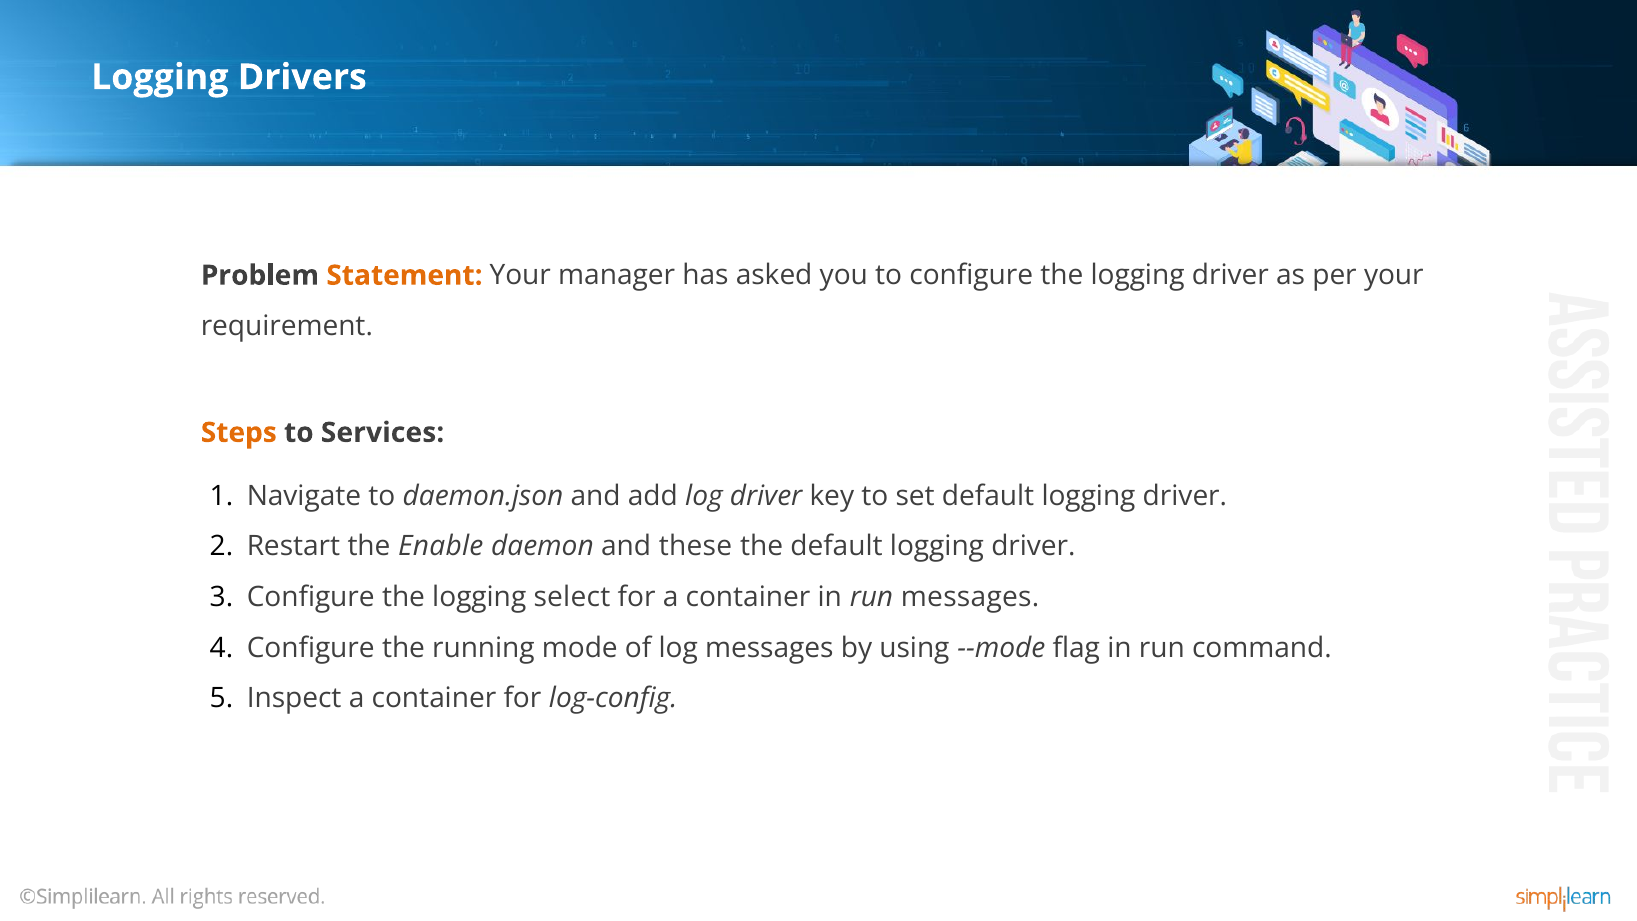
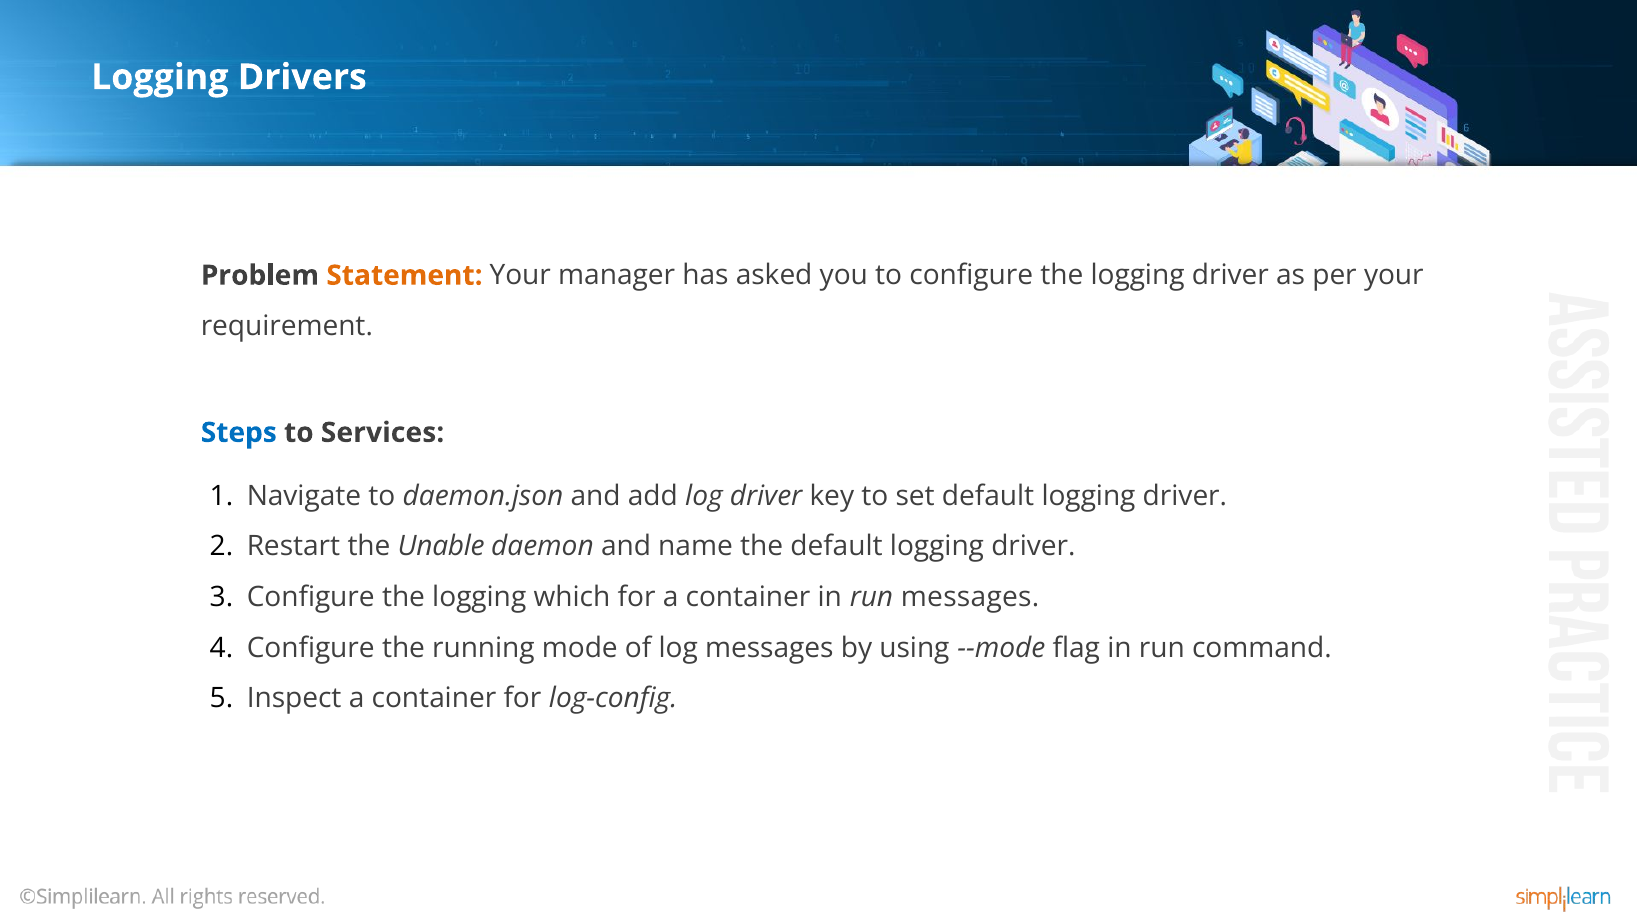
Steps colour: orange -> blue (239, 433)
Enable: Enable -> Unable (441, 547)
these: these -> name (696, 547)
select: select -> which (572, 597)
